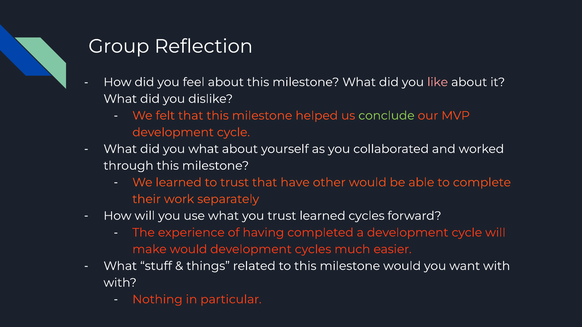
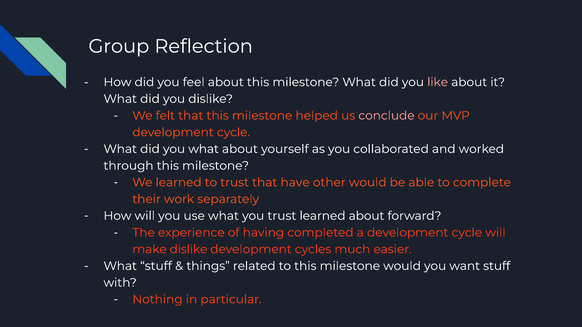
conclude colour: light green -> pink (386, 116)
learned cycles: cycles -> about (367, 216)
make would: would -> dislike (188, 250)
want with: with -> stuff (497, 266)
